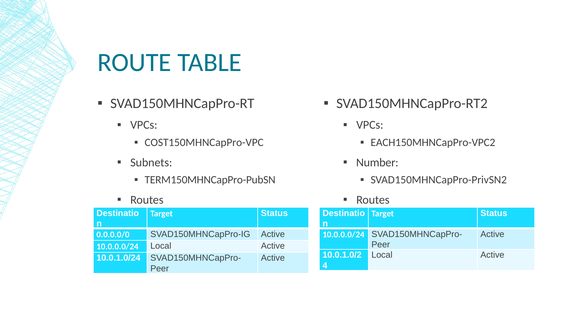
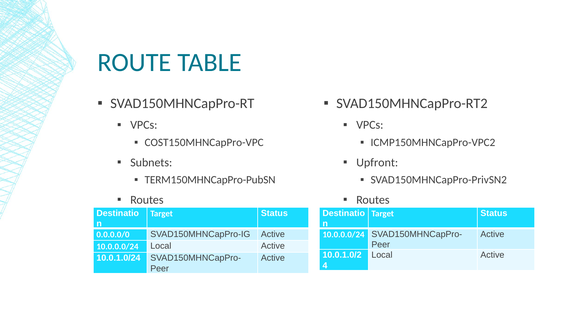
EACH150MHNCapPro-VPC2: EACH150MHNCapPro-VPC2 -> ICMP150MHNCapPro-VPC2 (433, 142)
Number: Number -> Upfront (377, 162)
